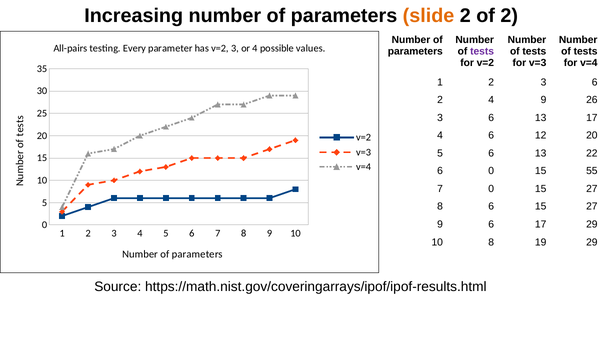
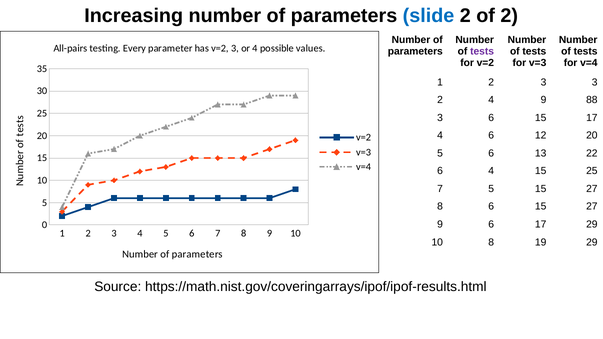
slide colour: orange -> blue (429, 16)
2 3 6: 6 -> 3 (595, 82)
26: 26 -> 88 (592, 100)
3 6 13: 13 -> 15 (541, 118)
6 0: 0 -> 4 (491, 171)
15 55: 55 -> 25 (592, 171)
7 0: 0 -> 5 (491, 189)
